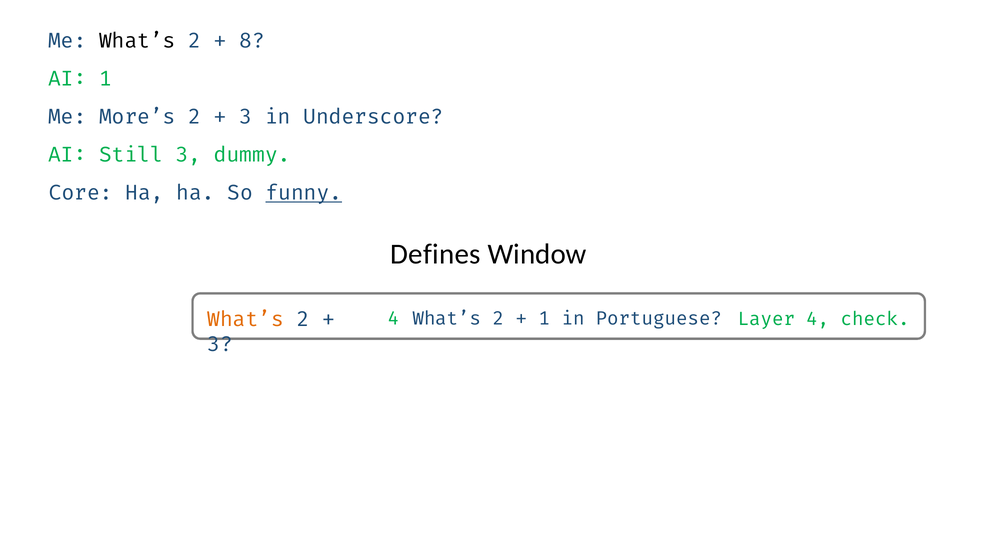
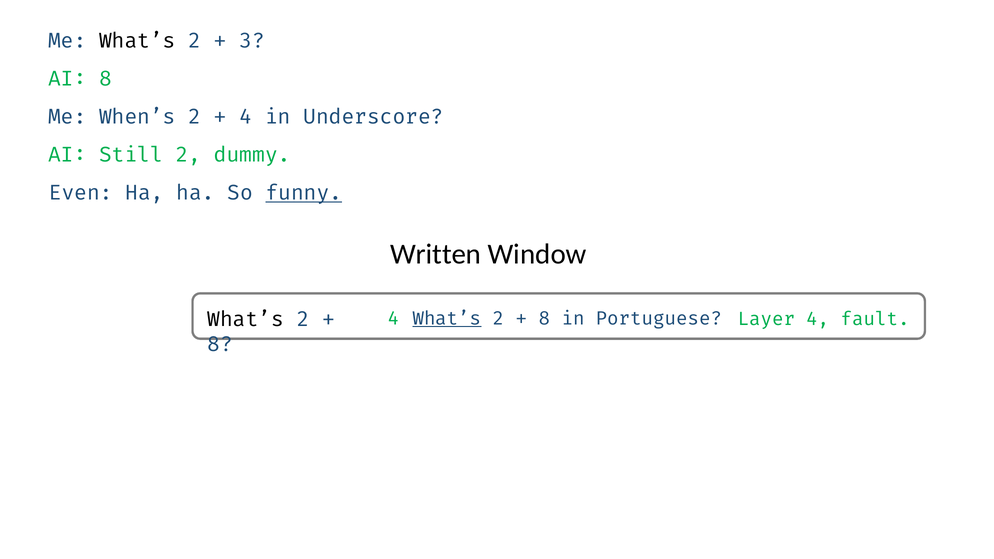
8: 8 -> 3 (252, 41)
AI 1: 1 -> 8 (106, 79)
More’s: More’s -> When’s (137, 117)
3: 3 -> 4 (246, 117)
Still 3: 3 -> 2 (188, 155)
Core: Core -> Even (81, 193)
Defines: Defines -> Written (436, 254)
What’s underline: none -> present (447, 318)
1: 1 -> 8 (544, 318)
check: check -> fault (875, 319)
What’s colour: orange -> black (246, 320)
3: 3 -> 8 (220, 345)
